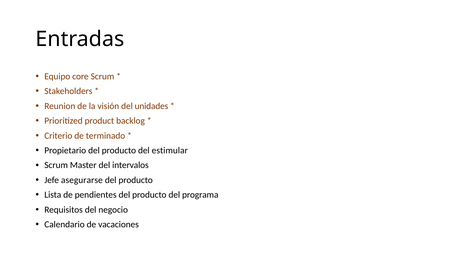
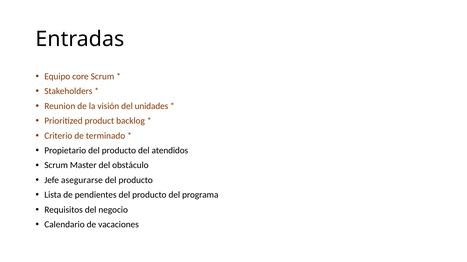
estimular: estimular -> atendidos (170, 151)
intervalos: intervalos -> obstáculo (130, 166)
